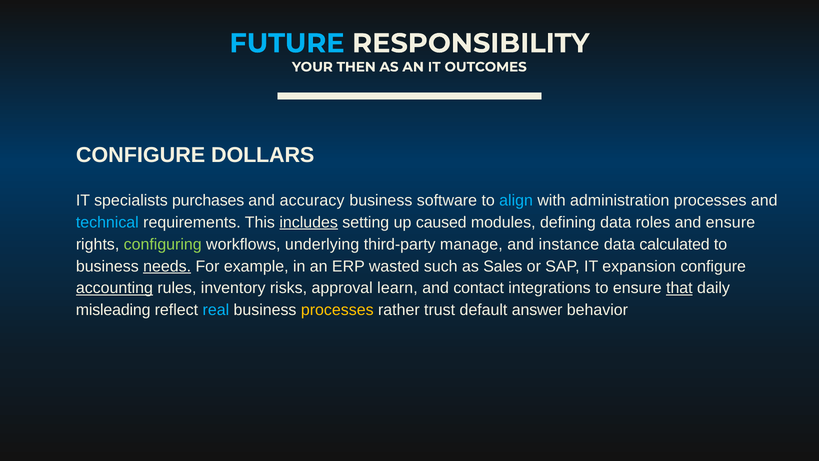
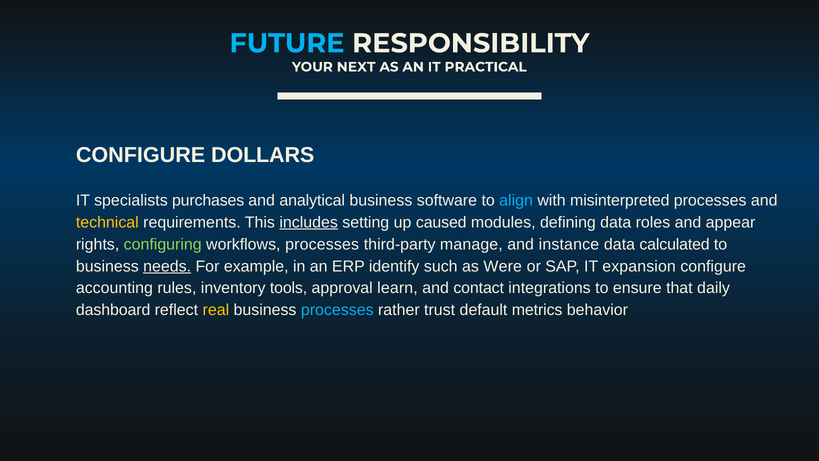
THEN: THEN -> NEXT (356, 67)
OUTCOMES: OUTCOMES -> PRACTICAL (486, 67)
accuracy: accuracy -> analytical (312, 200)
administration: administration -> misinterpreted (620, 200)
technical colour: light blue -> yellow (107, 222)
and ensure: ensure -> appear (731, 222)
workflows underlying: underlying -> processes (322, 244)
wasted: wasted -> identify (394, 266)
Sales: Sales -> Were (503, 266)
accounting underline: present -> none (114, 288)
risks: risks -> tools (289, 288)
that underline: present -> none (679, 288)
misleading: misleading -> dashboard (113, 310)
real colour: light blue -> yellow (216, 310)
processes colour: yellow -> light blue (337, 310)
answer: answer -> metrics (537, 310)
